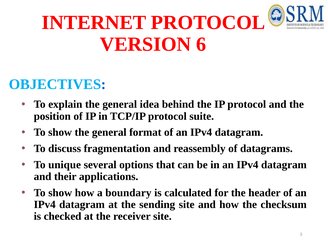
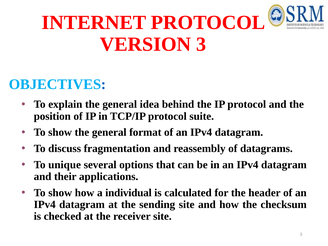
VERSION 6: 6 -> 3 (201, 44)
boundary: boundary -> individual (128, 193)
